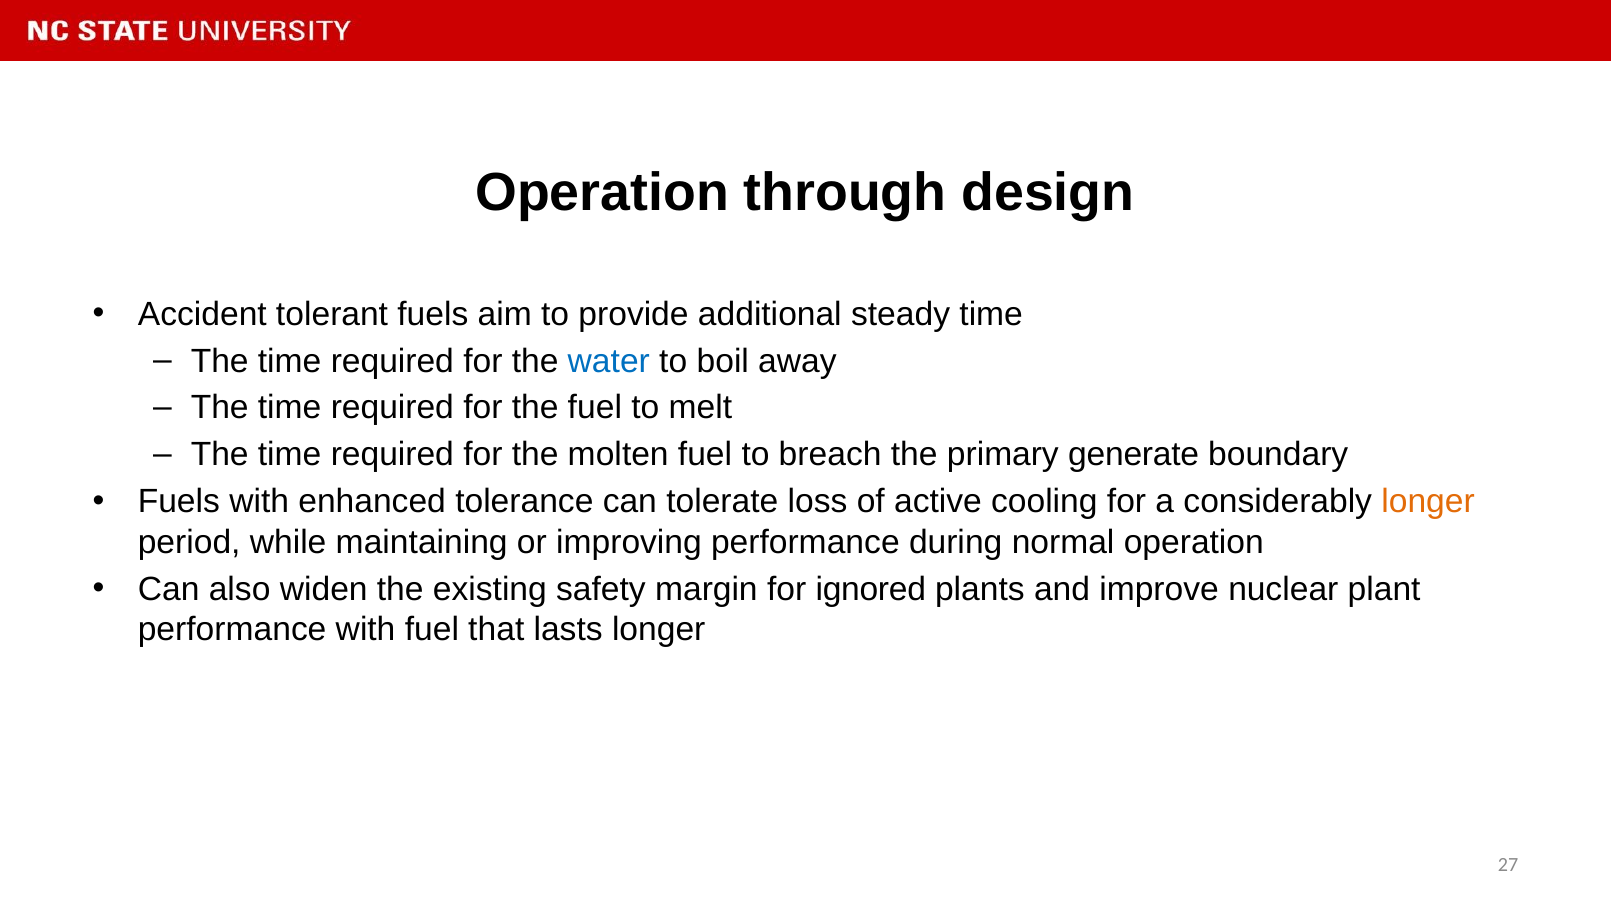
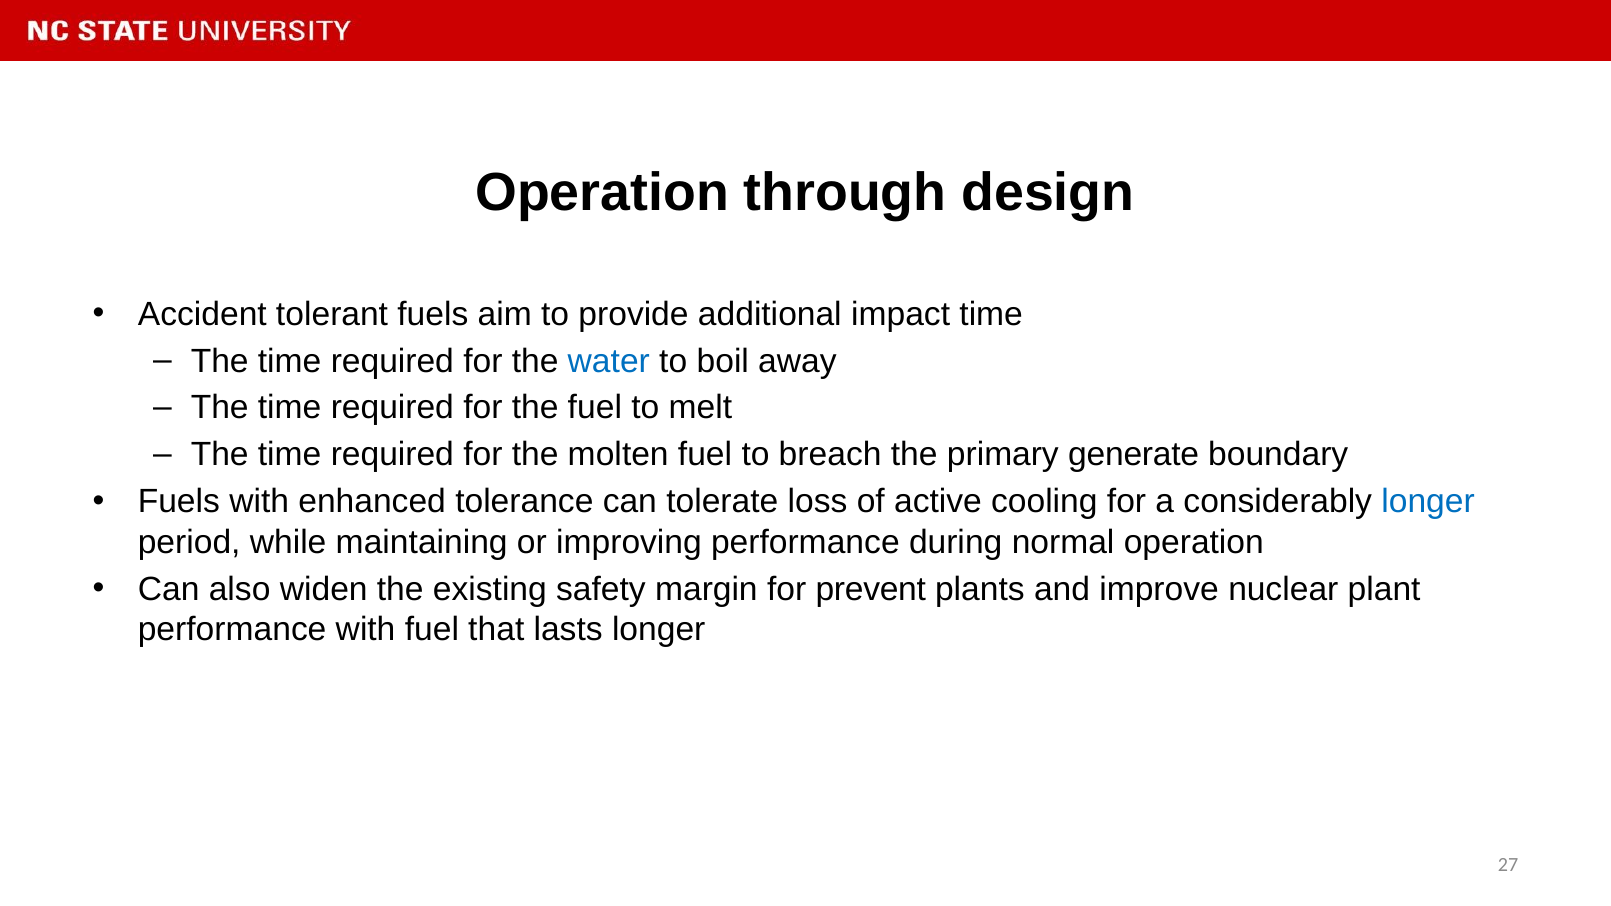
steady: steady -> impact (901, 314)
longer colour: orange -> blue (1428, 502)
ignored: ignored -> prevent (871, 589)
